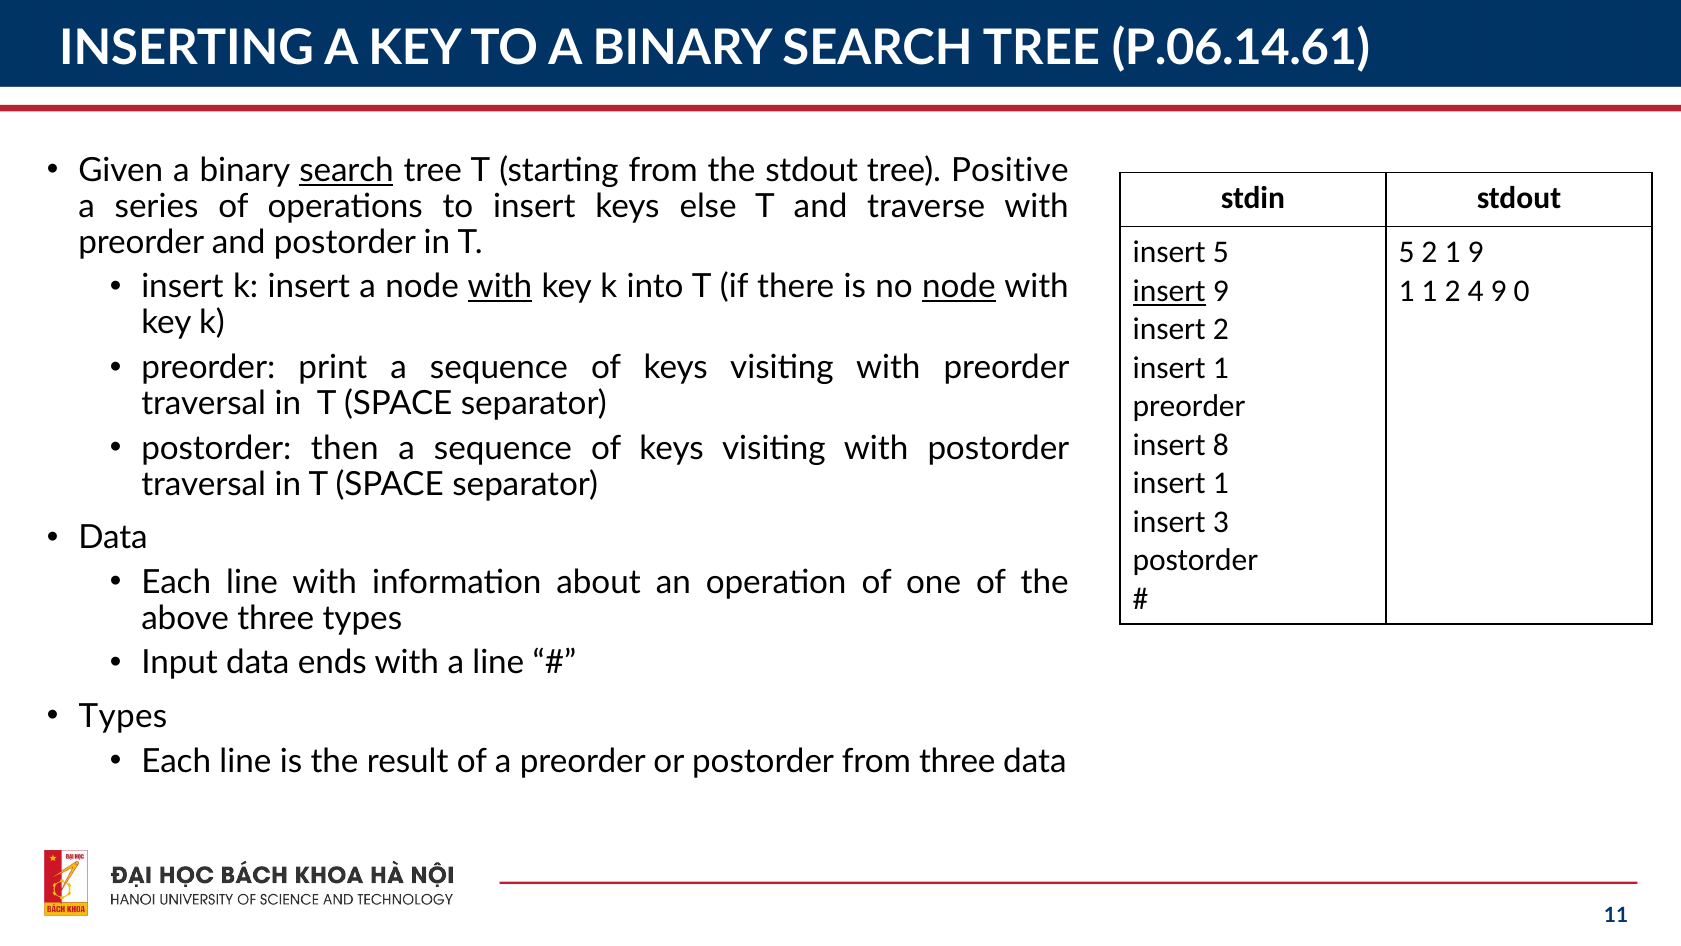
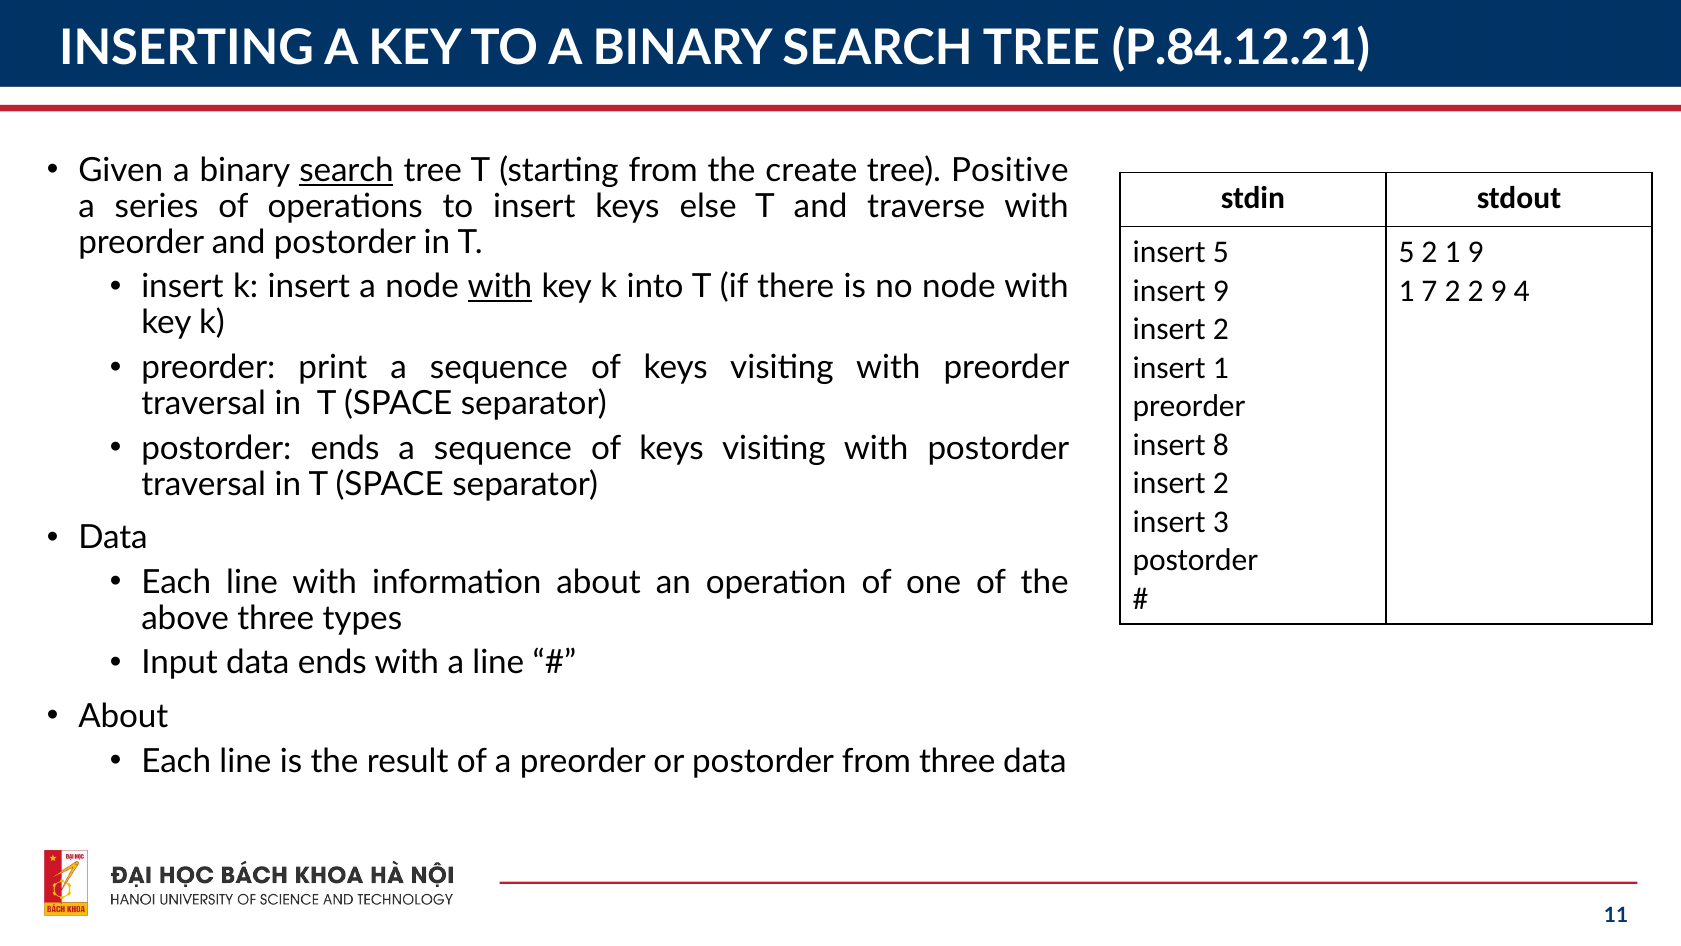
P.06.14.61: P.06.14.61 -> P.84.12.21 (1241, 48)
the stdout: stdout -> create (811, 170)
node underline: present -> none (959, 287)
insert underline: present -> none (1169, 291)
1 1: 1 -> 7 (1429, 291)
2 4: 4 -> 2 (1476, 291)
0: 0 -> 4 (1522, 291)
postorder then: then -> ends (345, 448)
1: 1 -> 2 (1221, 483)
Types: Types -> About (123, 716)
